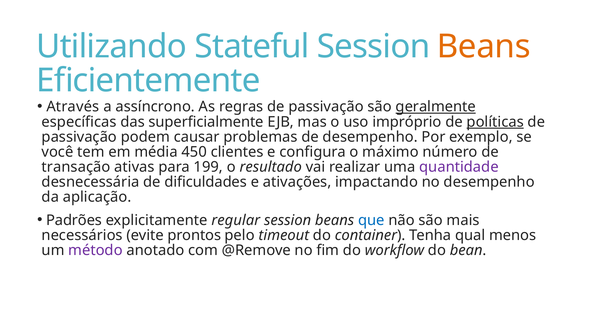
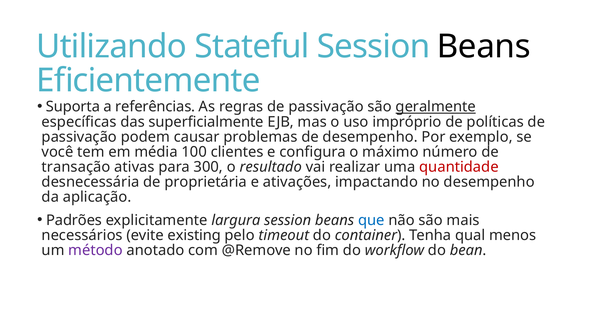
Beans colour: orange -> black (484, 47)
Através: Através -> Suporta (73, 107)
assíncrono: assíncrono -> referências (155, 107)
políticas underline: present -> none (495, 122)
450: 450 -> 100 (194, 152)
199: 199 -> 300 (208, 167)
quantidade colour: purple -> red (459, 167)
dificuldades: dificuldades -> proprietária (206, 182)
regular: regular -> largura (236, 220)
prontos: prontos -> existing (194, 235)
